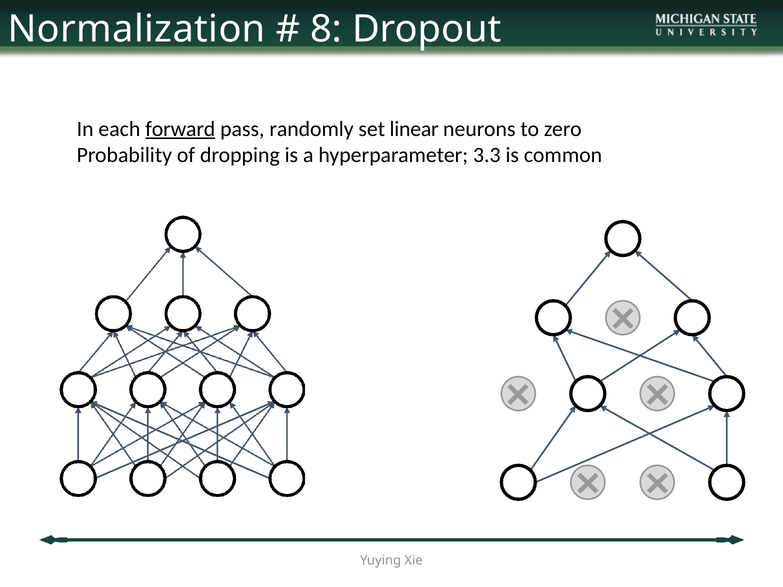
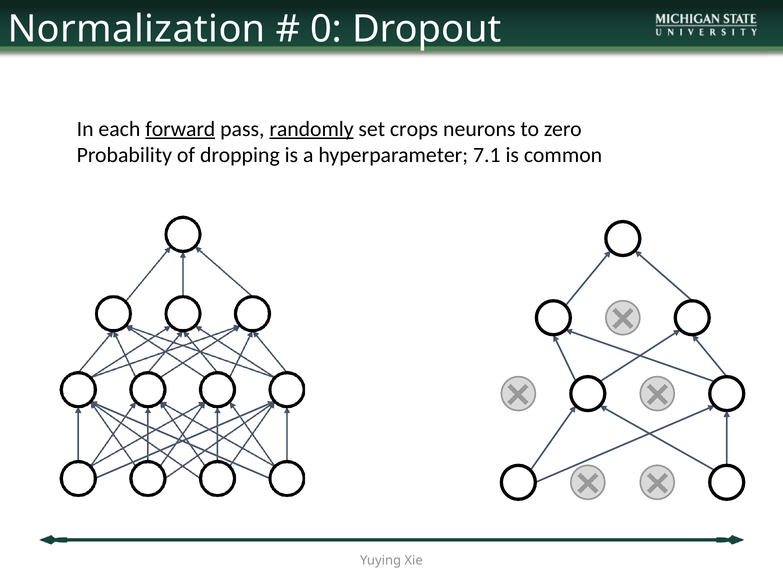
8: 8 -> 0 (326, 29)
randomly underline: none -> present (312, 129)
linear: linear -> crops (414, 129)
3.3: 3.3 -> 7.1 (487, 155)
